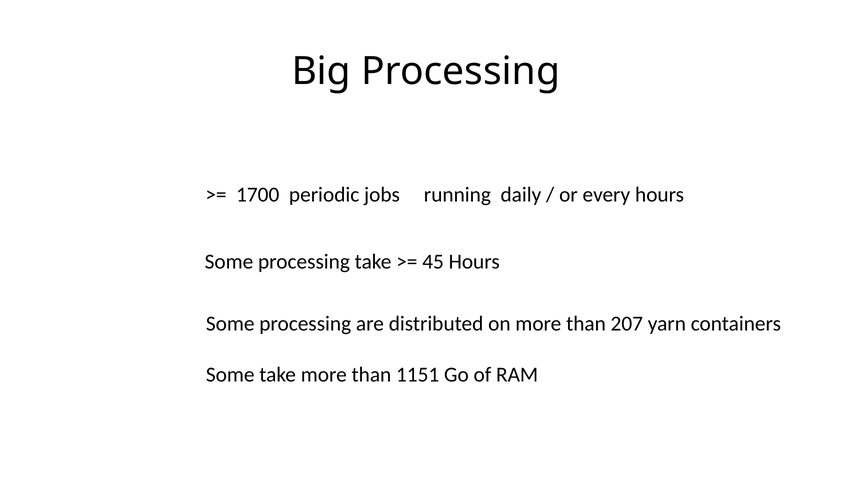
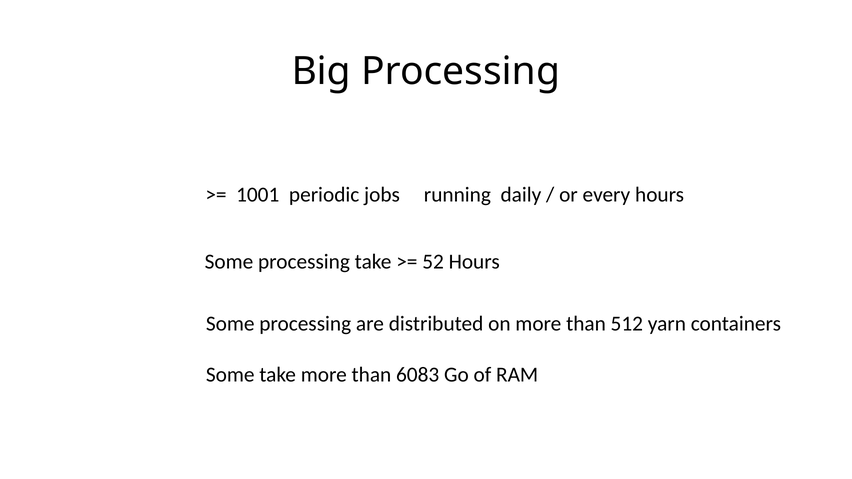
1700: 1700 -> 1001 (258, 195)
45: 45 -> 52 (433, 262)
207: 207 -> 512 (627, 324)
1151: 1151 -> 6083 (418, 375)
